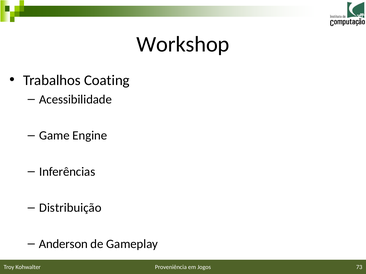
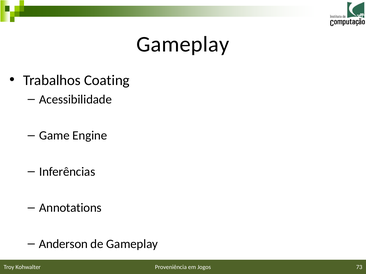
Workshop: Workshop -> Gameplay (183, 44)
Distribuição: Distribuição -> Annotations (70, 208)
